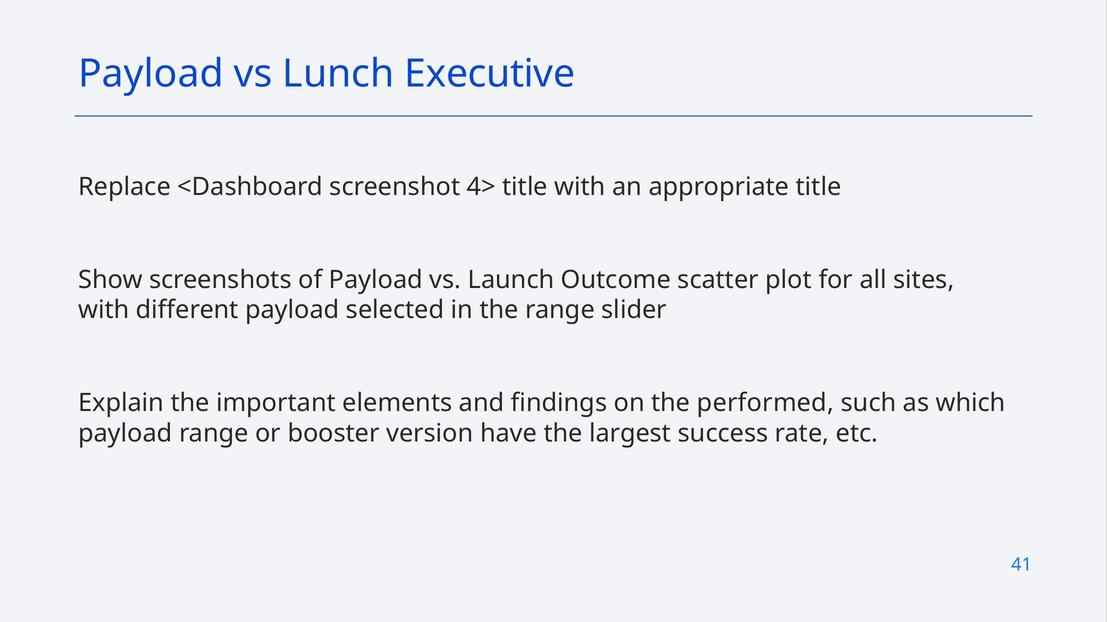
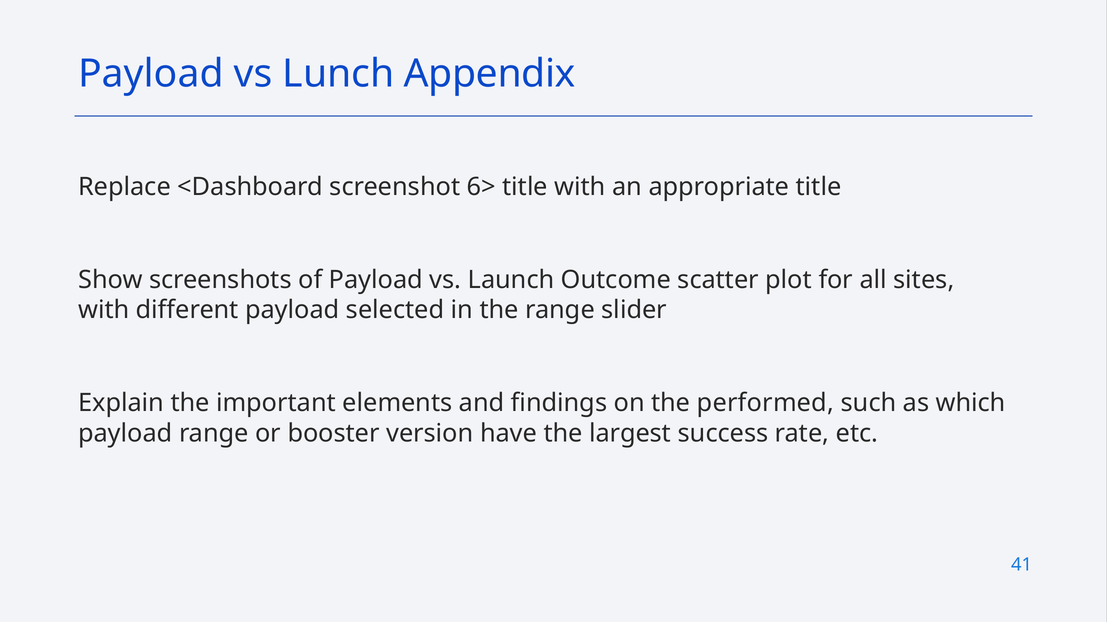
Executive: Executive -> Appendix (490, 74)
4>: 4> -> 6> (481, 187)
